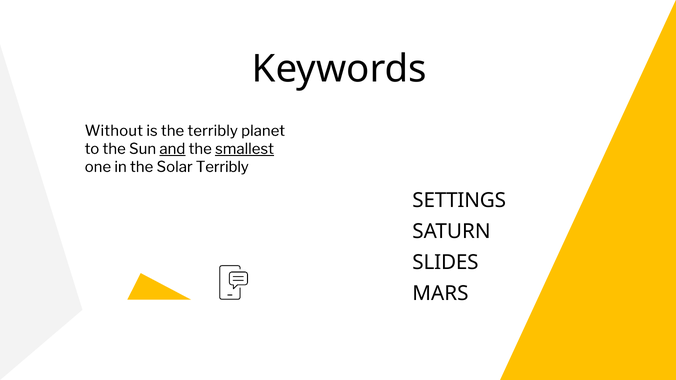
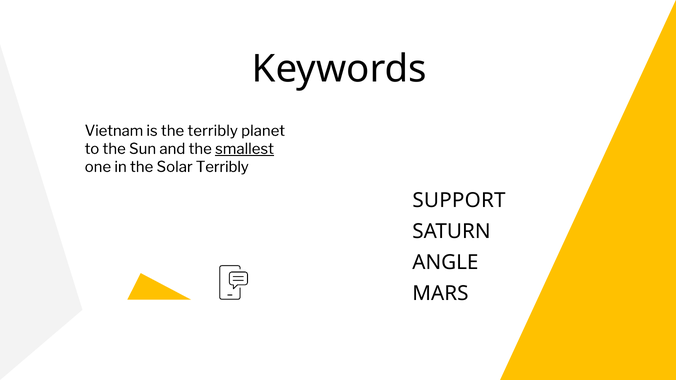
Without: Without -> Vietnam (114, 131)
and underline: present -> none (172, 149)
SETTINGS: SETTINGS -> SUPPORT (459, 201)
SLIDES: SLIDES -> ANGLE (445, 263)
